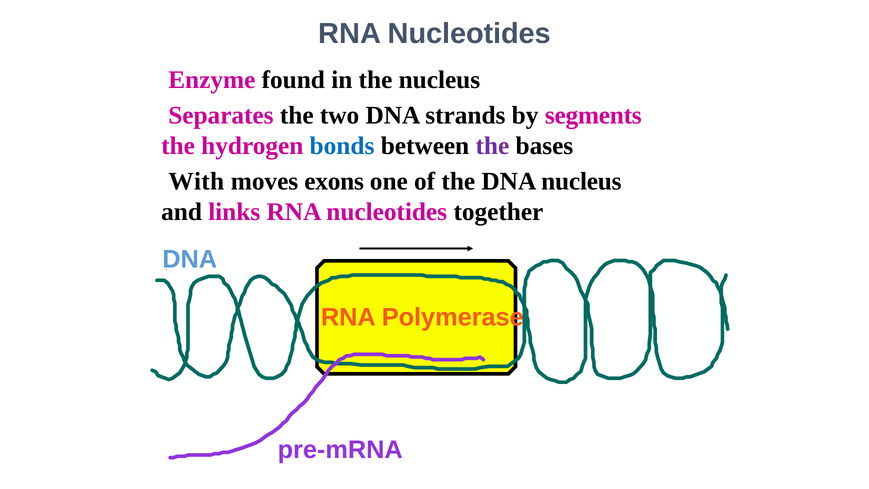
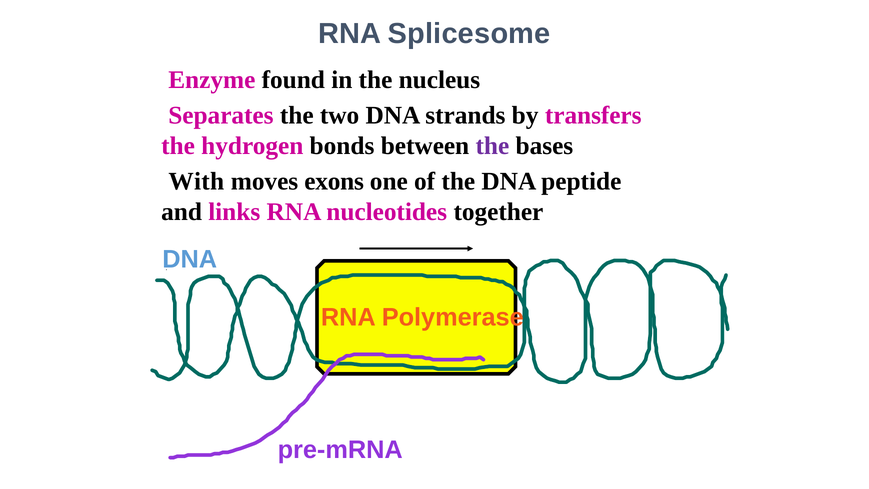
Nucleotides: Nucleotides -> Splicesome (469, 34)
segments: segments -> transfers (593, 115)
bonds colour: blue -> black (342, 146)
DNA nucleus: nucleus -> peptide (581, 181)
